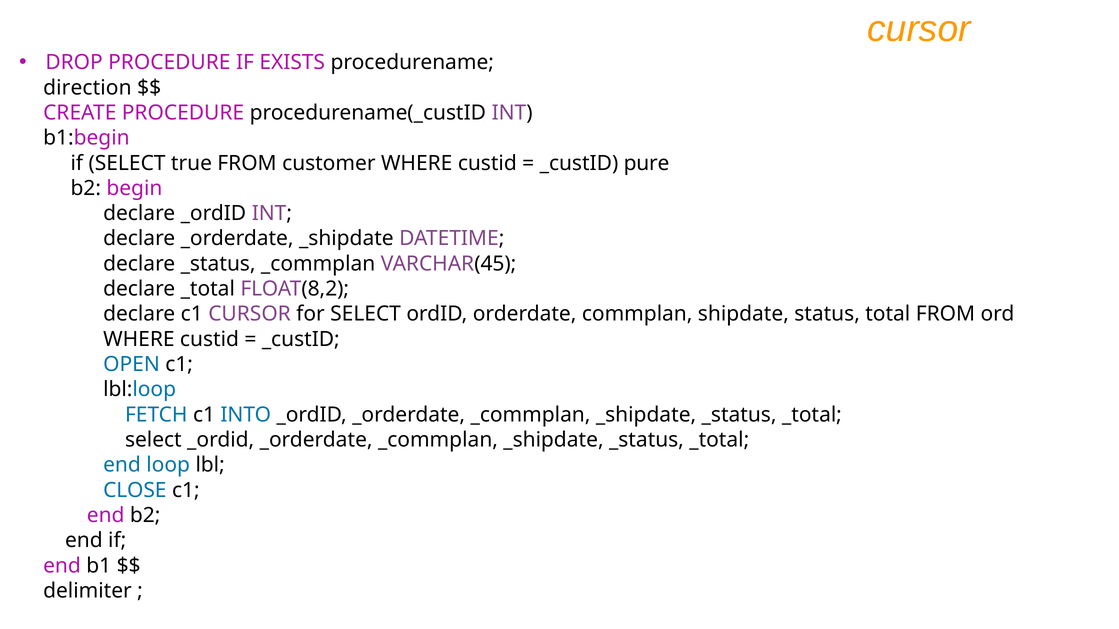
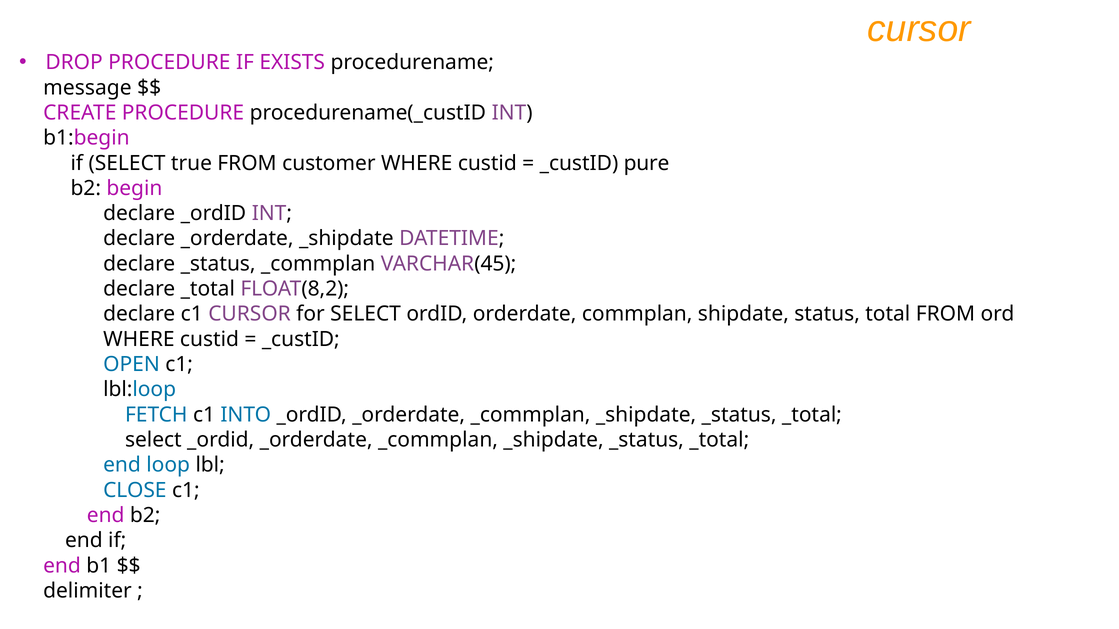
direction: direction -> message (87, 88)
